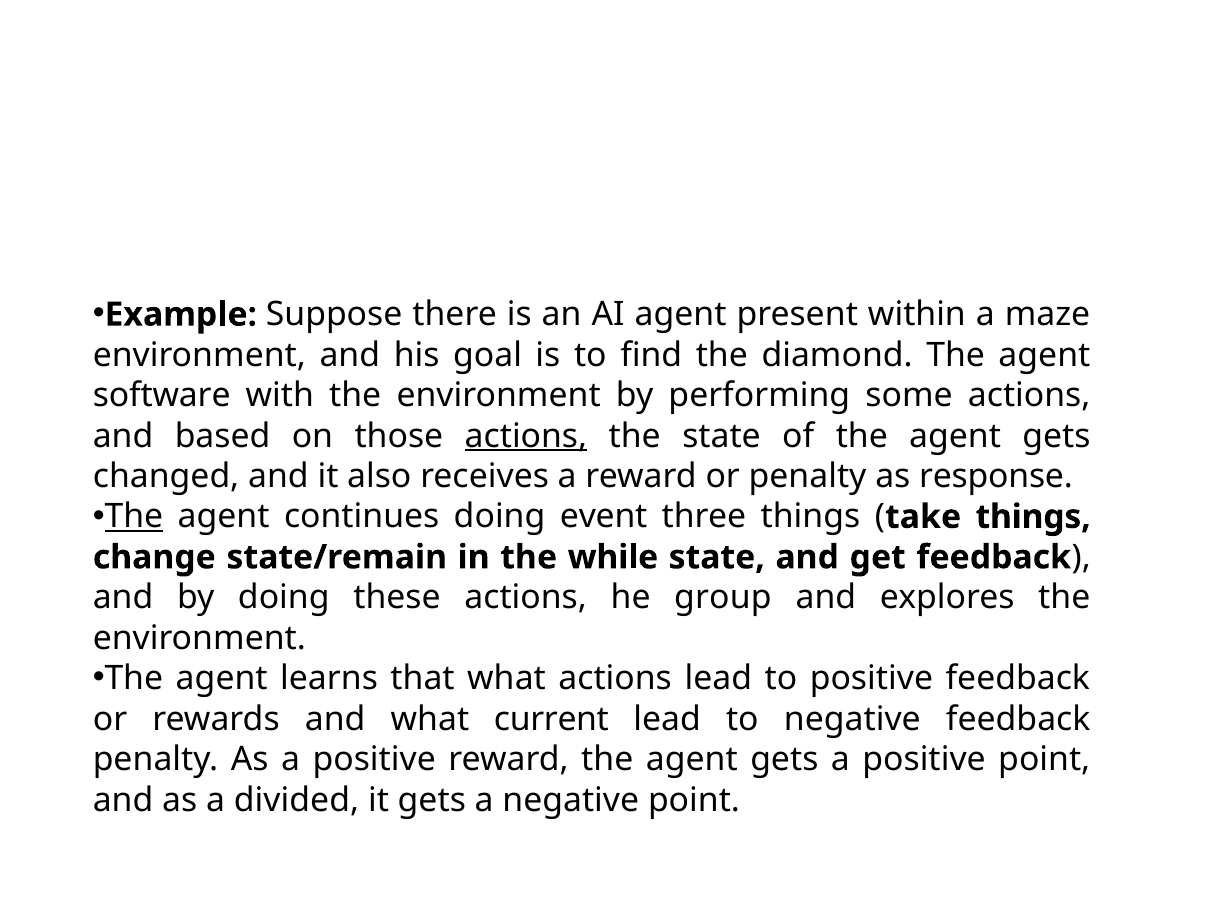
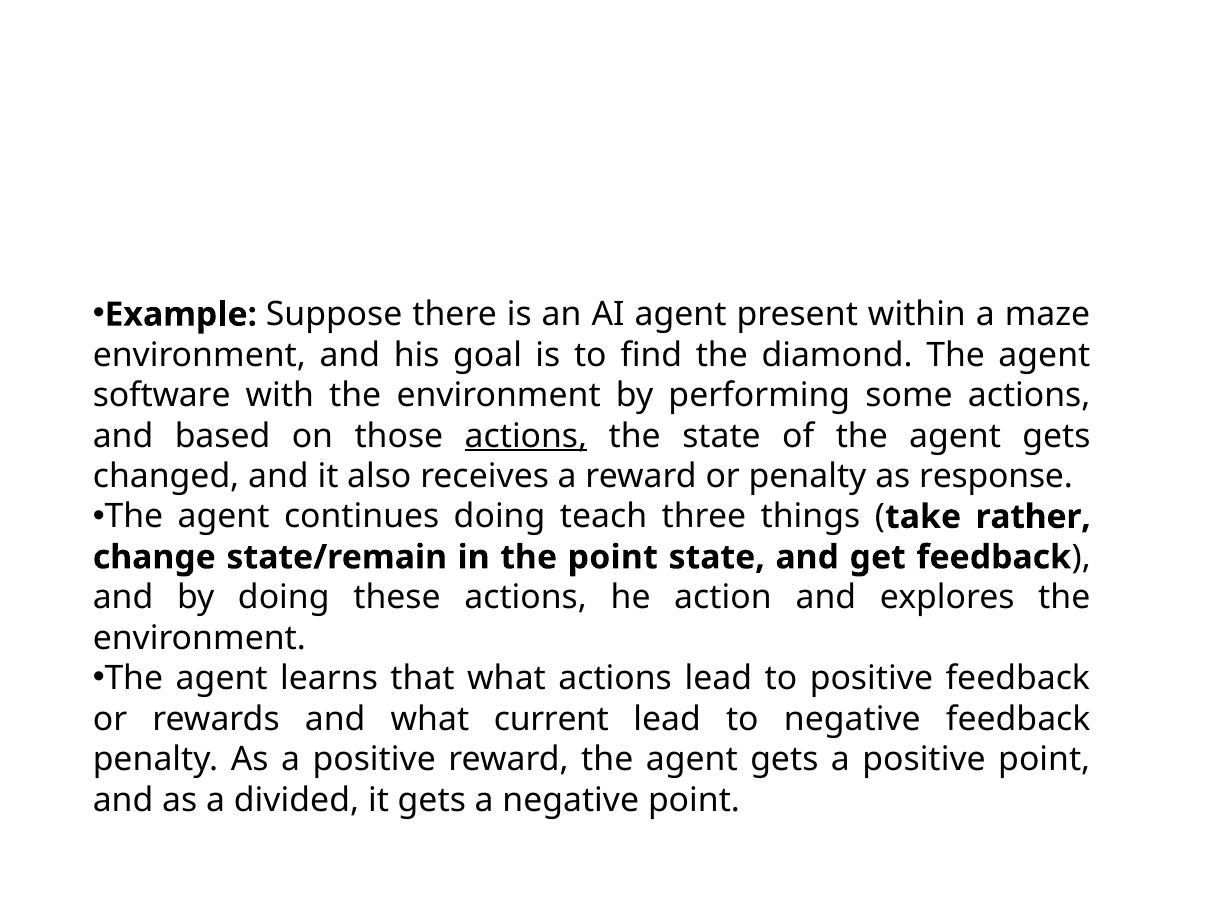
The underline: present -> none (134, 517)
event: event -> teach (604, 517)
take things: things -> rather (1033, 517)
the while: while -> point (613, 558)
group: group -> action (723, 598)
